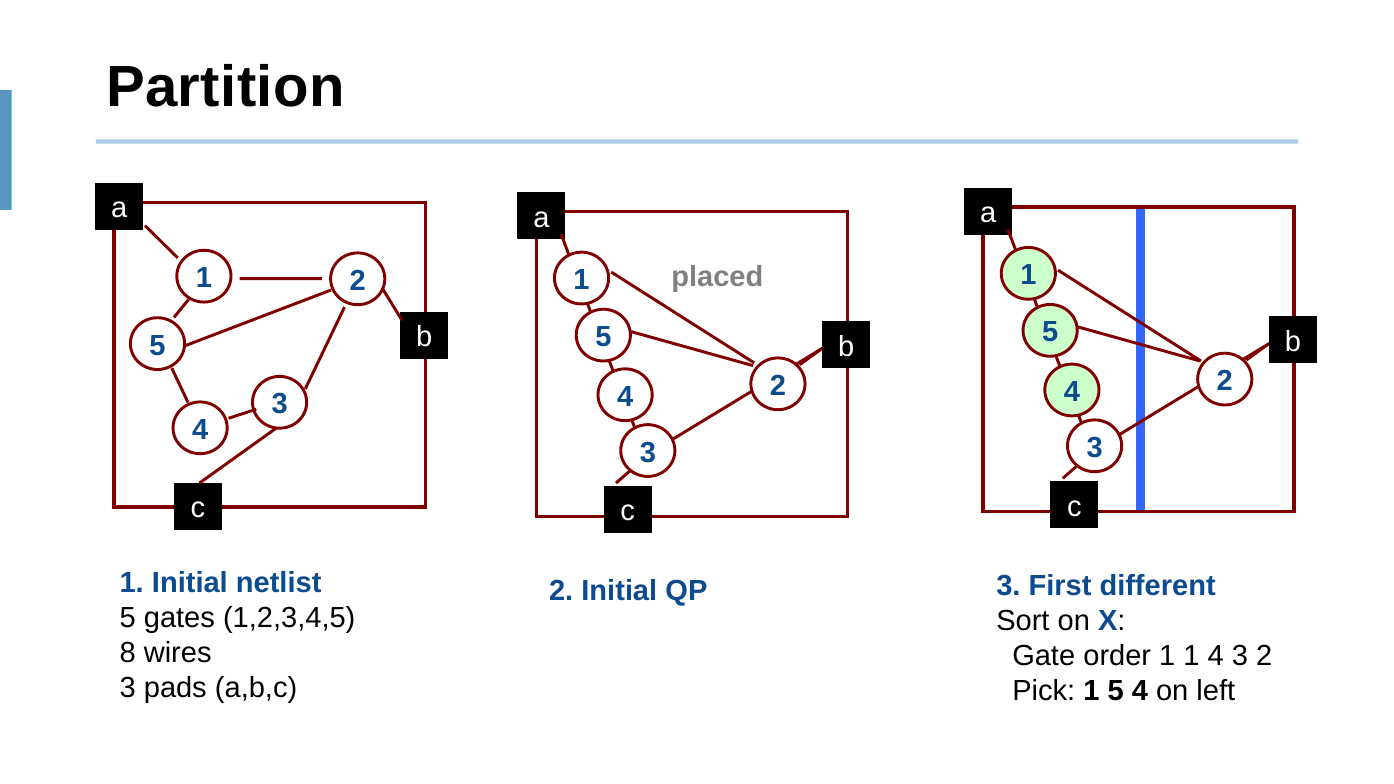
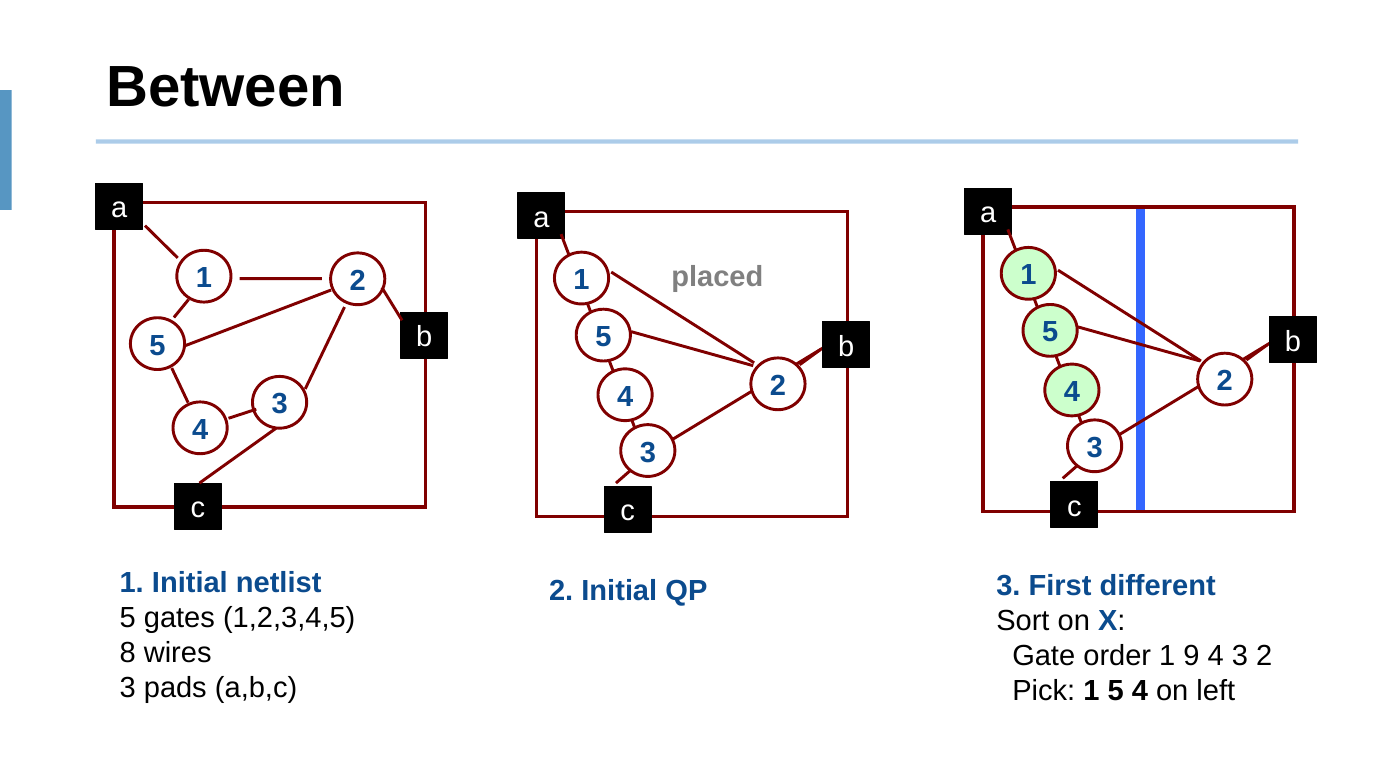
Partition: Partition -> Between (226, 87)
1 1: 1 -> 9 (1191, 656)
